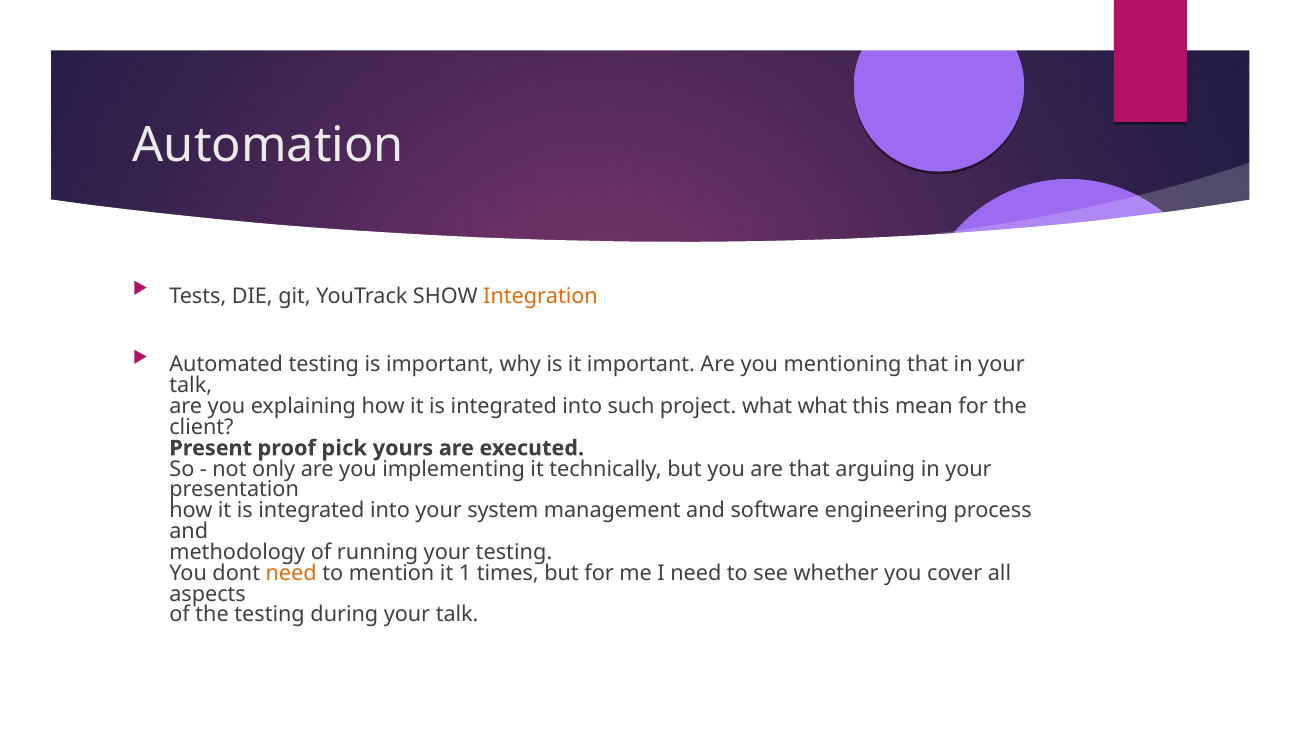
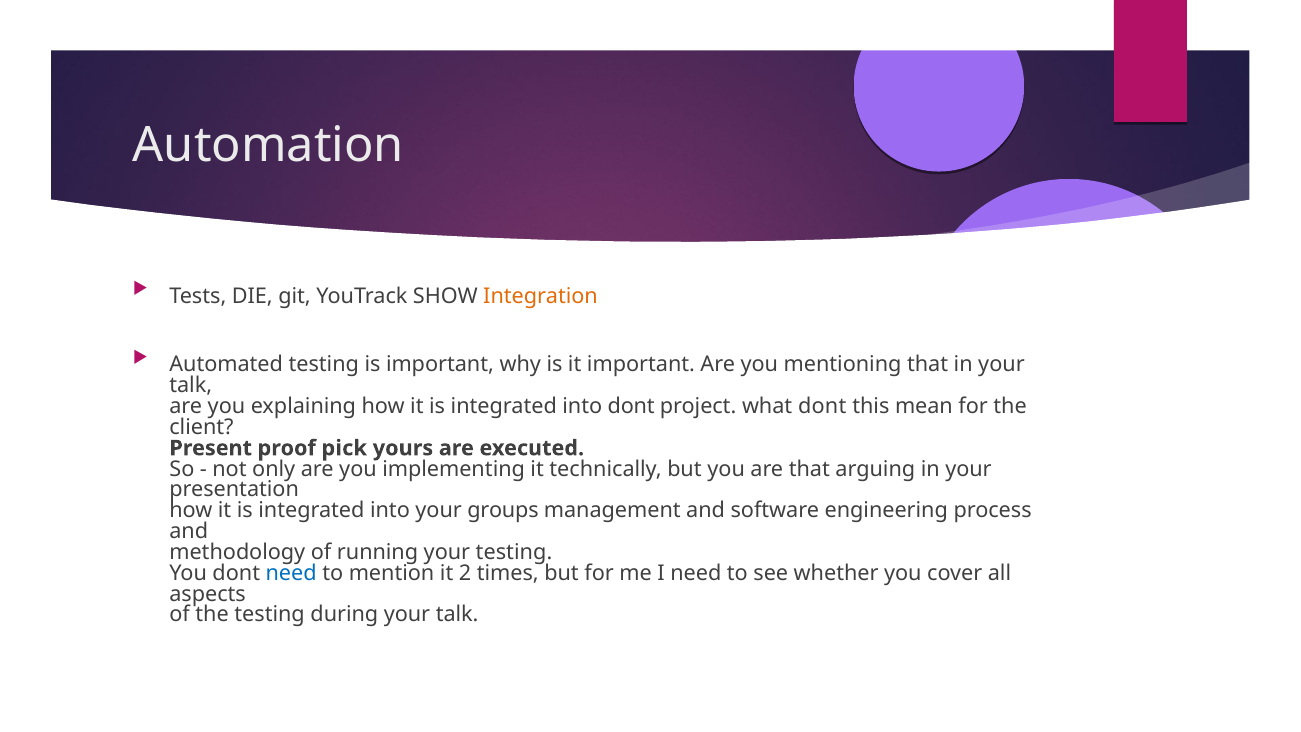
into such: such -> dont (631, 406)
what what: what -> dont (822, 406)
system: system -> groups (503, 510)
need colour: orange -> blue (291, 573)
1: 1 -> 2 (465, 573)
